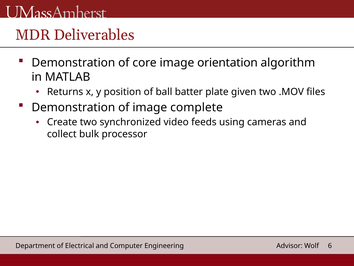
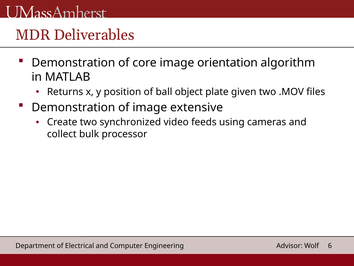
batter: batter -> object (189, 92)
complete: complete -> extensive (197, 107)
